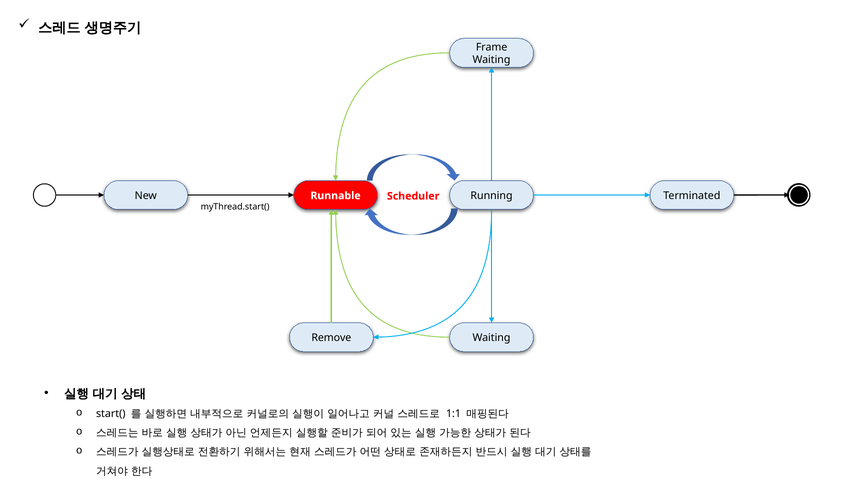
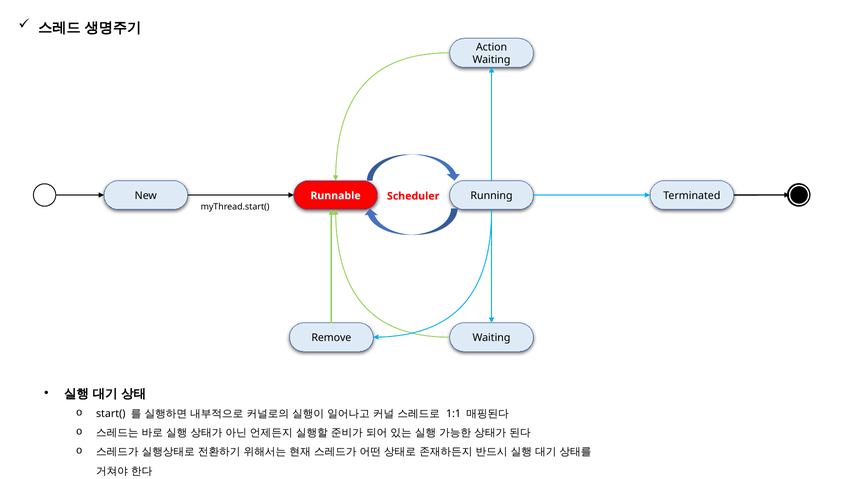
Frame: Frame -> Action (492, 47)
